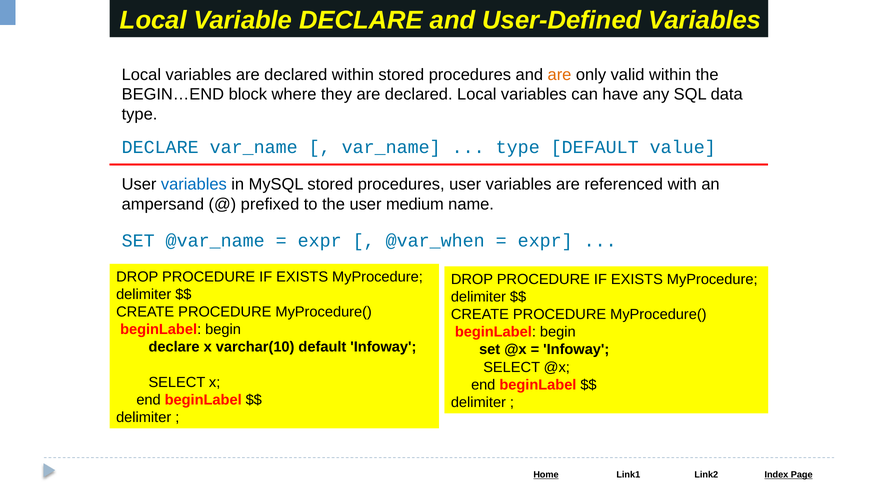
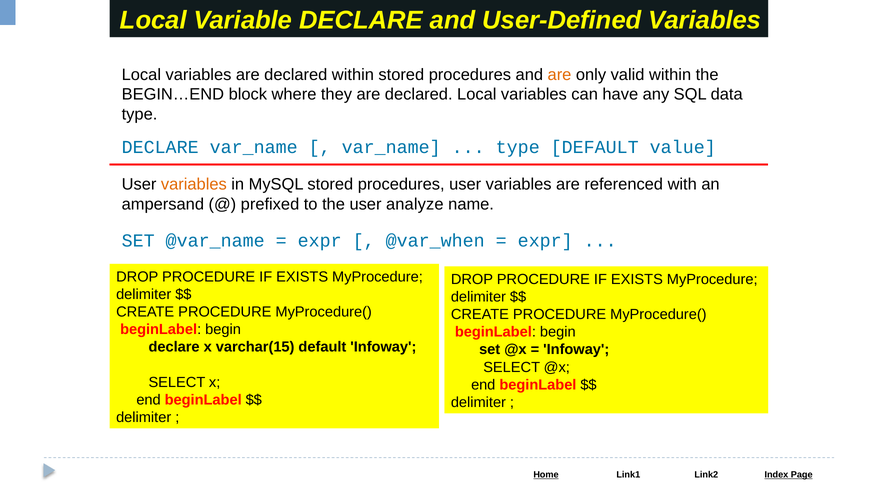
variables colour: blue -> orange (194, 184)
medium: medium -> analyze (415, 204)
varchar(10: varchar(10 -> varchar(15 (255, 347)
